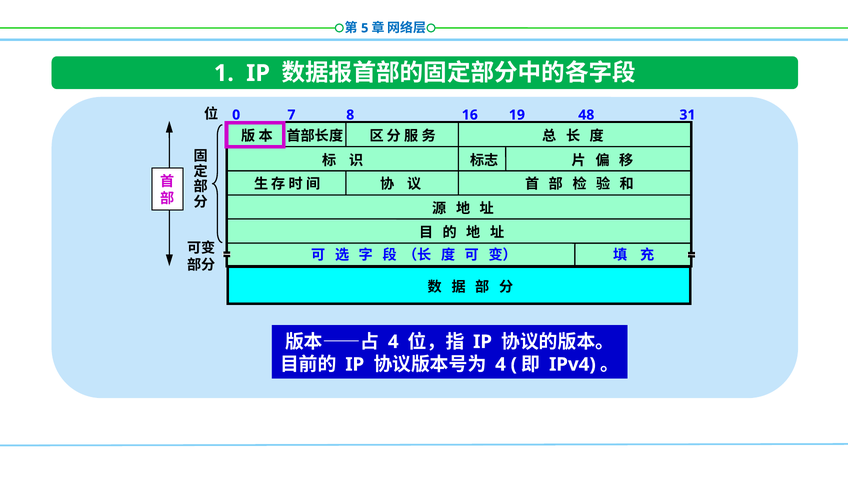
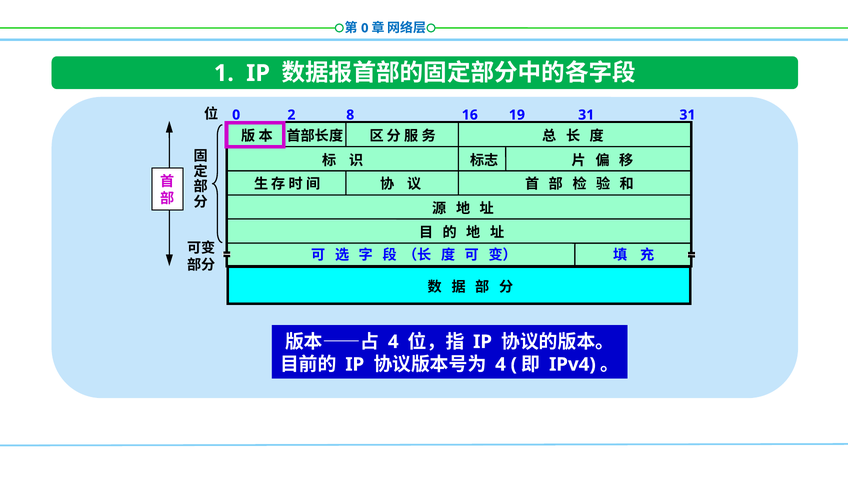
5: 5 -> 0 (365, 28)
7: 7 -> 2 (291, 115)
19 48: 48 -> 31 (586, 115)
